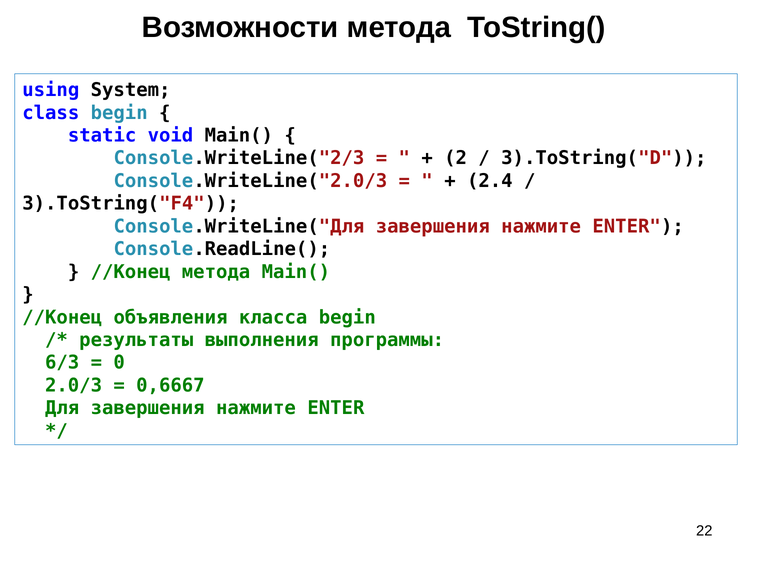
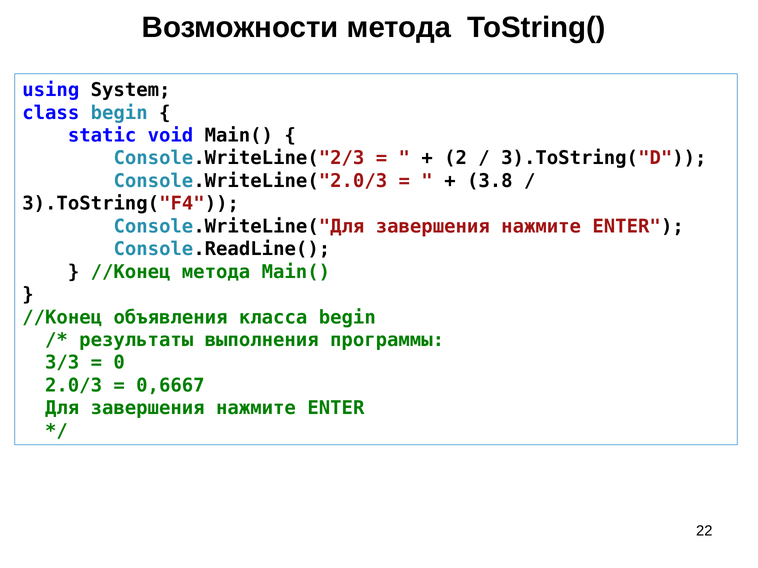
2.4: 2.4 -> 3.8 (490, 181)
6/3: 6/3 -> 3/3 (62, 363)
